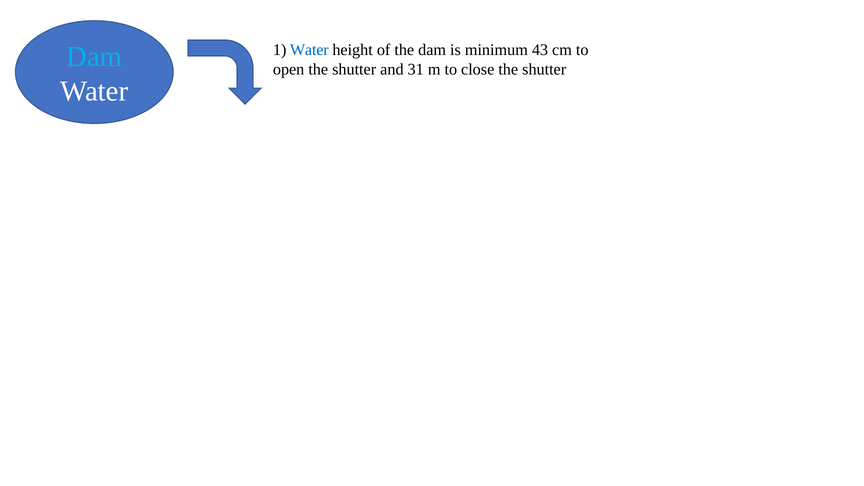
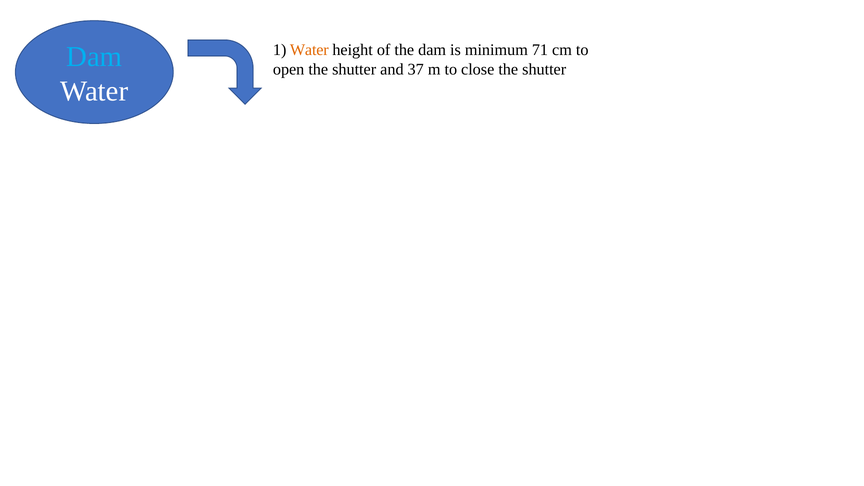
Water colour: blue -> orange (309, 50)
43: 43 -> 71 (540, 50)
31: 31 -> 37 (416, 70)
